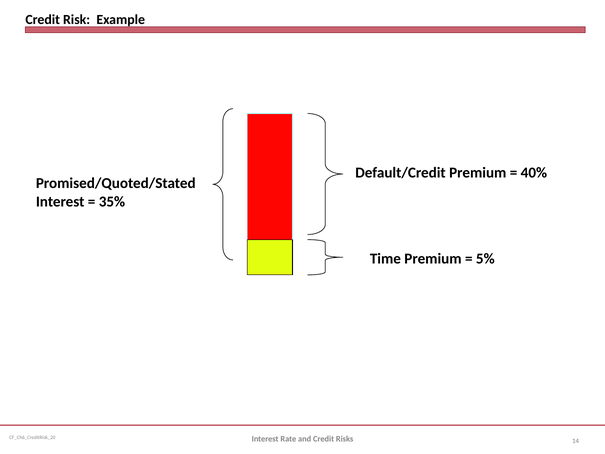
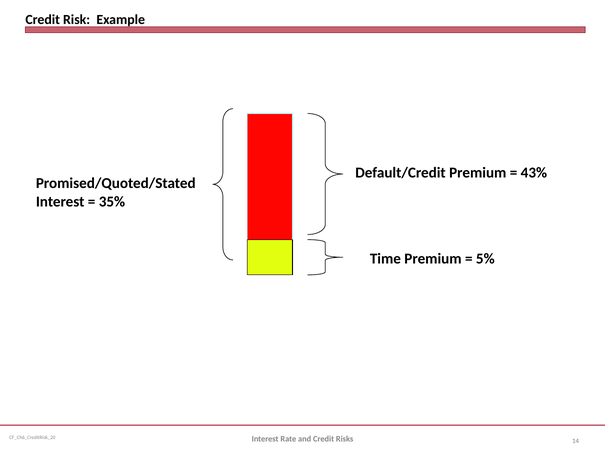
40%: 40% -> 43% (534, 173)
